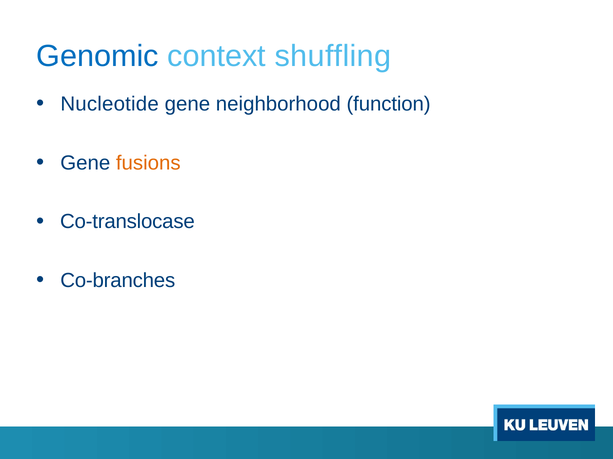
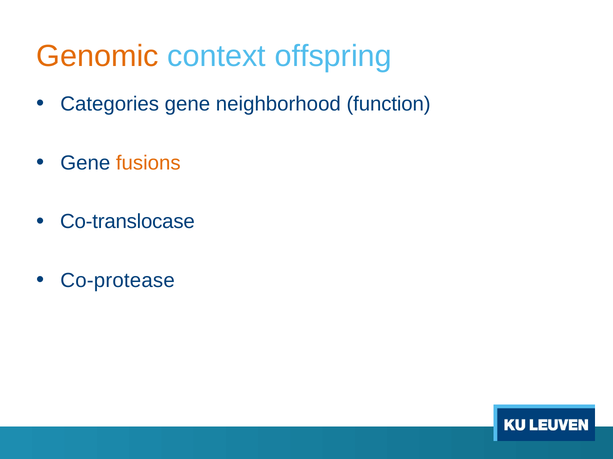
Genomic colour: blue -> orange (97, 56)
shuffling: shuffling -> offspring (333, 56)
Nucleotide: Nucleotide -> Categories (110, 104)
Co-branches: Co-branches -> Co-protease (118, 281)
